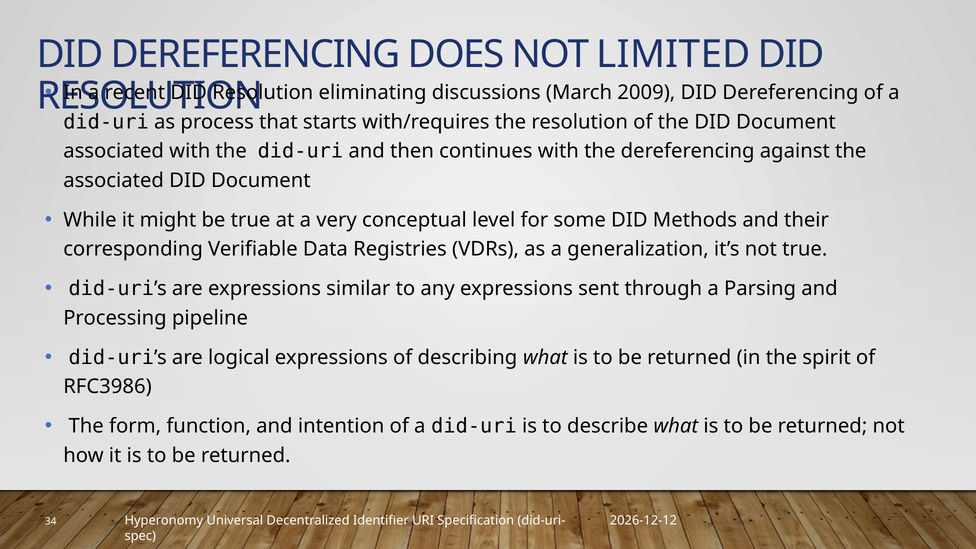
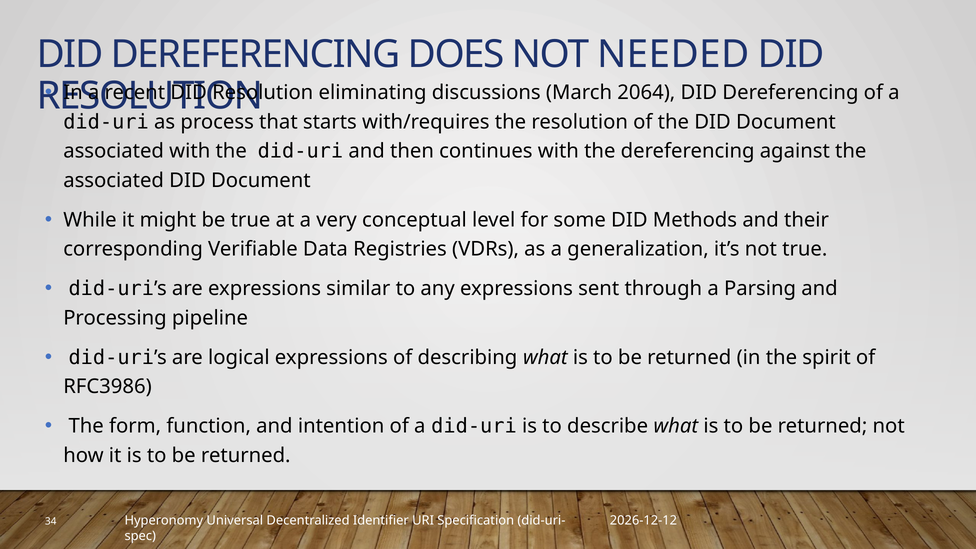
LIMITED: LIMITED -> NEEDED (673, 54)
2009: 2009 -> 2064 (646, 93)
